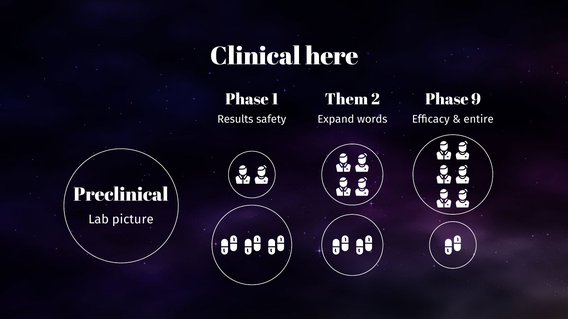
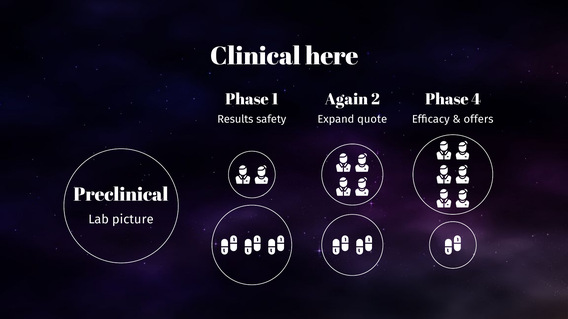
Them: Them -> Again (346, 99)
9: 9 -> 4 (476, 99)
words: words -> quote (372, 120)
entire: entire -> offers (479, 120)
